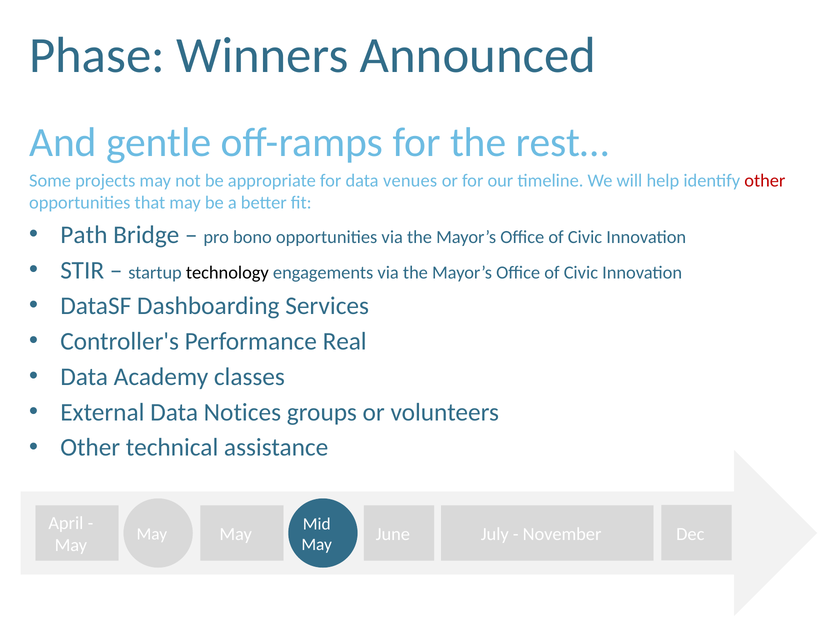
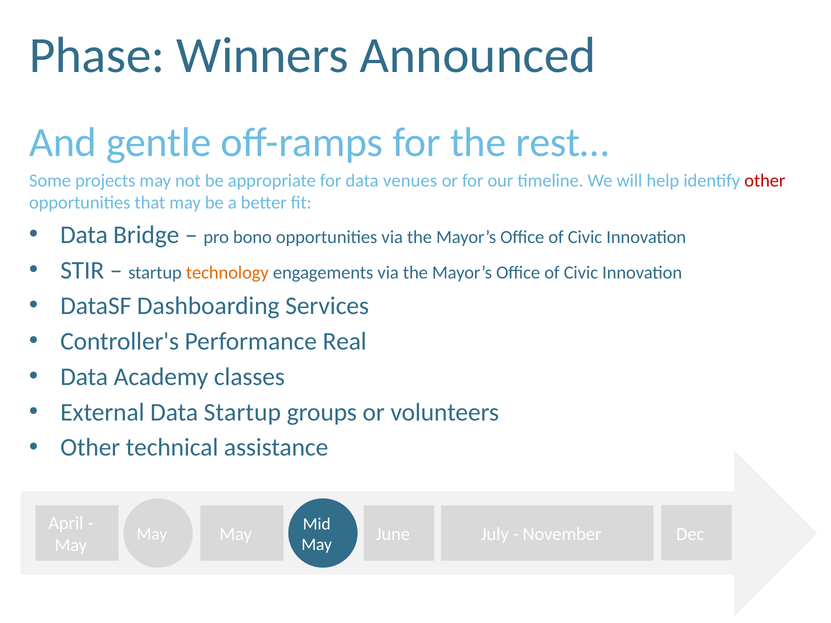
Path: Path -> Data (84, 235)
technology colour: black -> orange (227, 273)
Data Notices: Notices -> Startup (242, 412)
